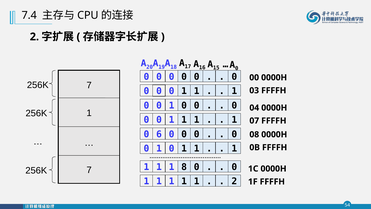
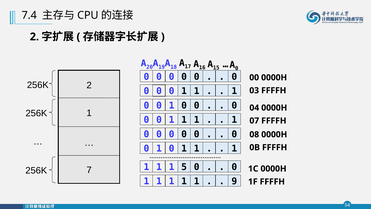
256K 7: 7 -> 2 (89, 85)
6: 6 -> 0 (159, 134)
8: 8 -> 5 (184, 167)
2: 2 -> 9 (234, 181)
